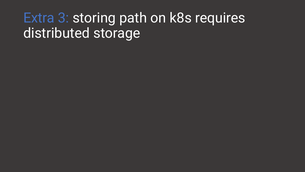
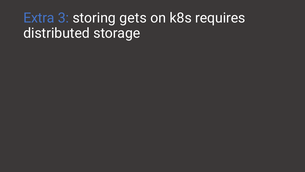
path: path -> gets (133, 18)
